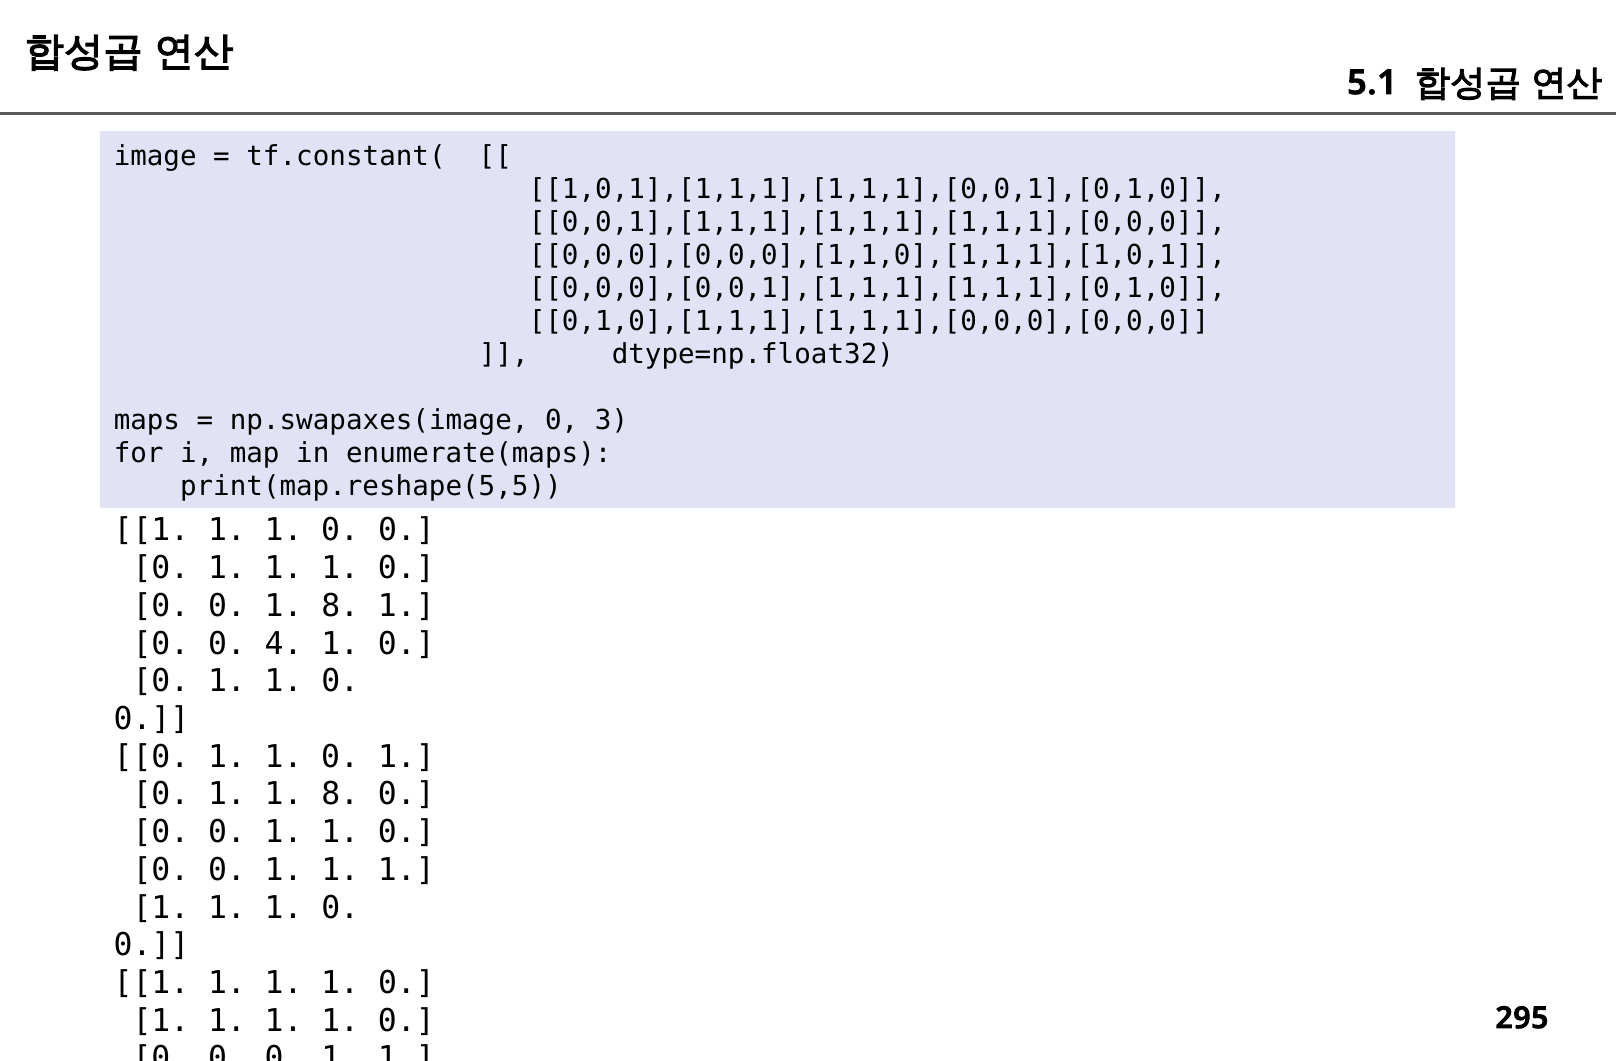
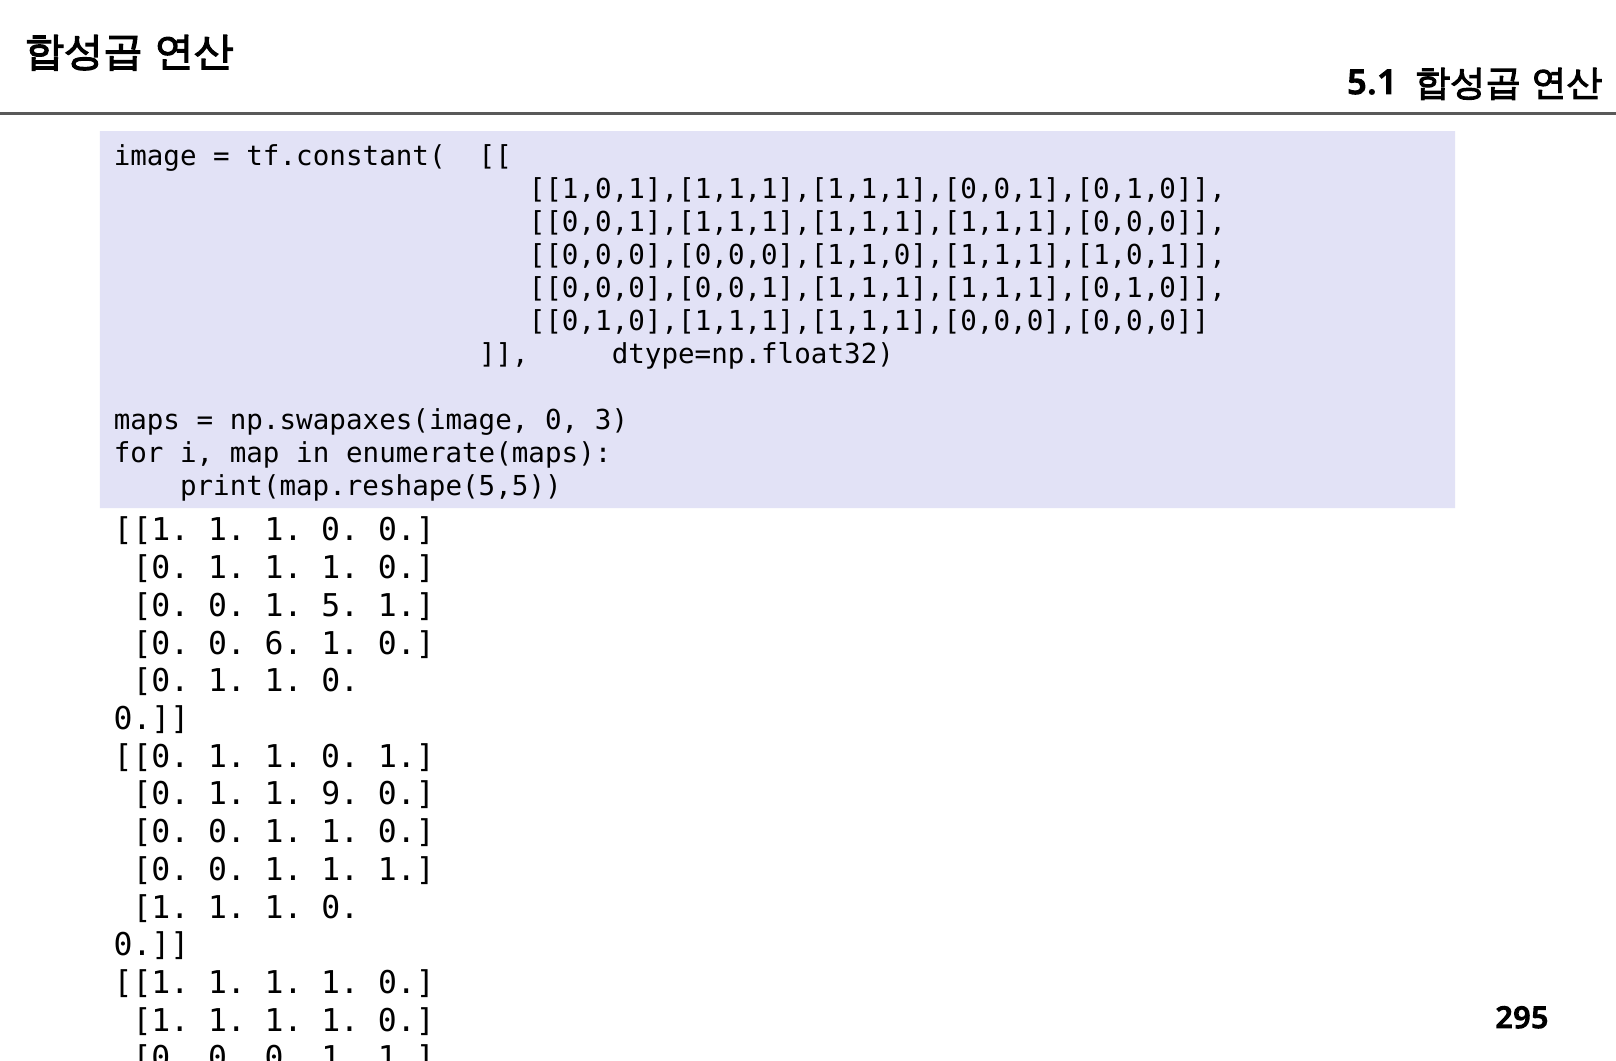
0 1 8: 8 -> 5 (340, 606)
4: 4 -> 6 (284, 644)
1 1 8: 8 -> 9 (340, 795)
